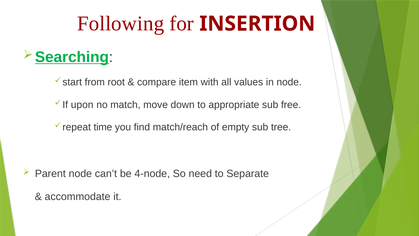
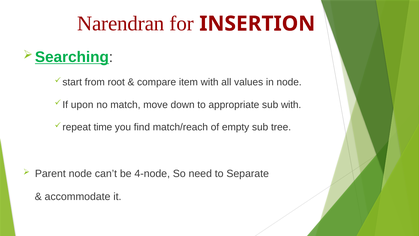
Following: Following -> Narendran (121, 24)
sub free: free -> with (291, 105)
